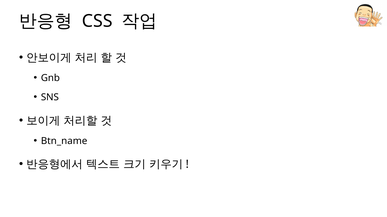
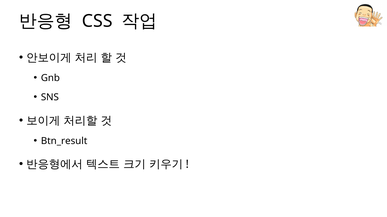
Btn_name: Btn_name -> Btn_result (64, 141)
